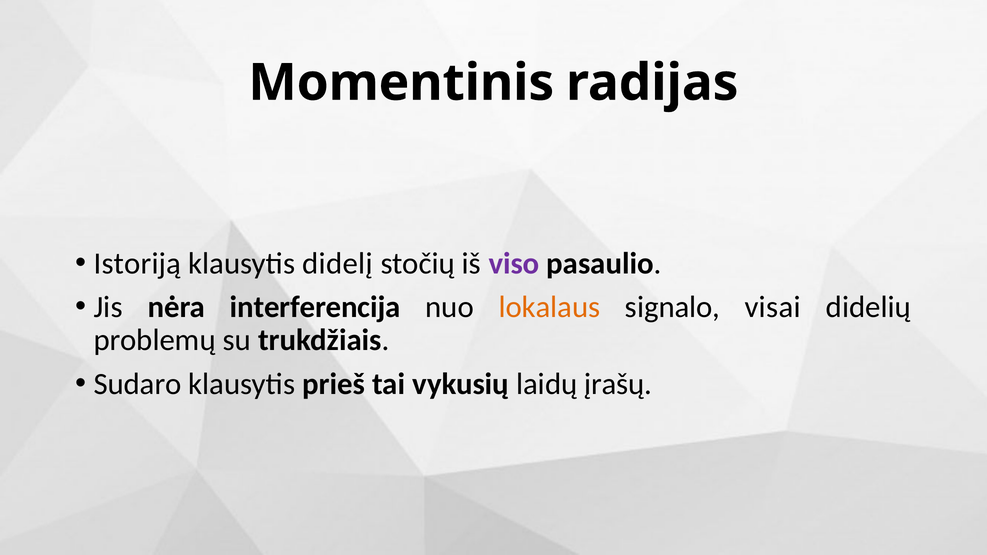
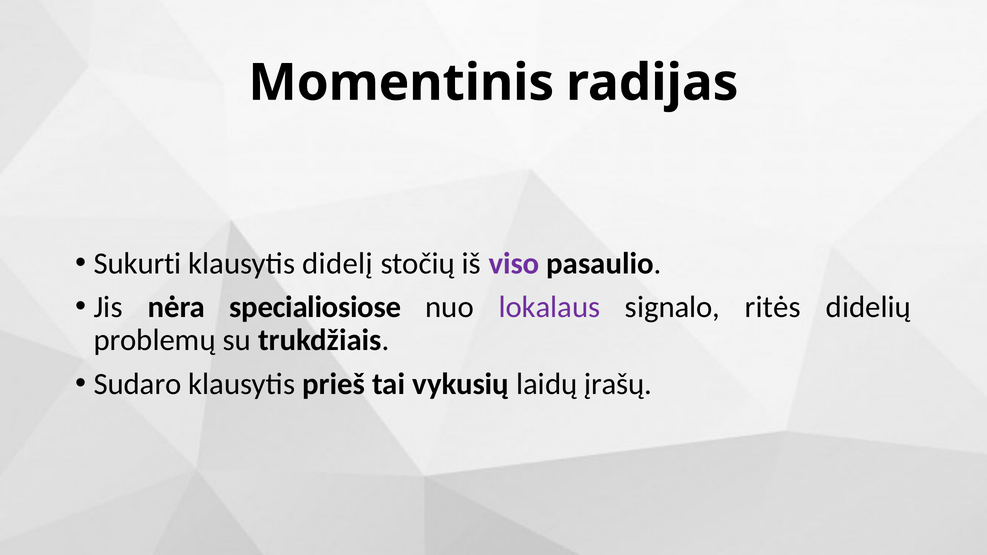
Istoriją: Istoriją -> Sukurti (138, 263)
interferencija: interferencija -> specialiosiose (315, 307)
lokalaus colour: orange -> purple (549, 307)
visai: visai -> ritės (773, 307)
